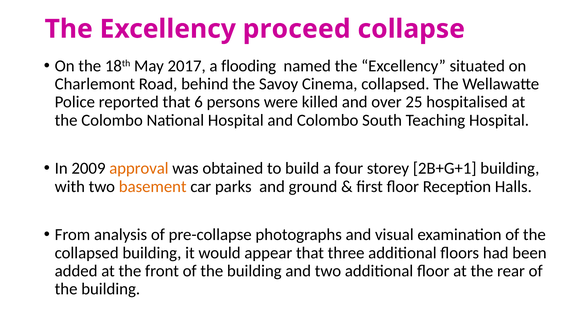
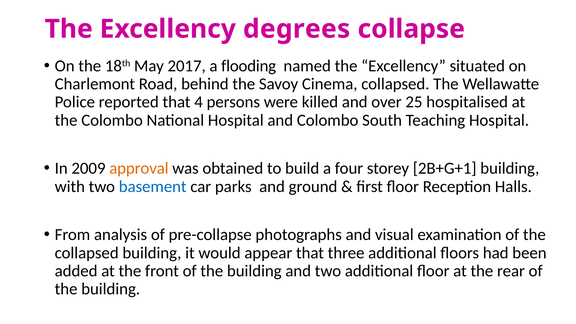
proceed: proceed -> degrees (297, 29)
6: 6 -> 4 (199, 102)
basement colour: orange -> blue (153, 186)
